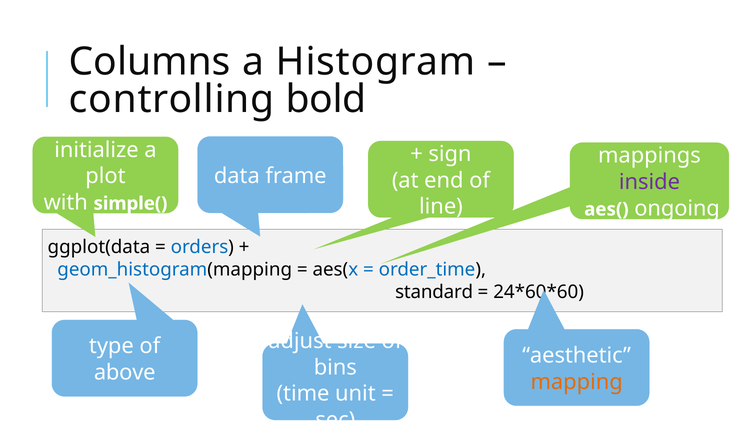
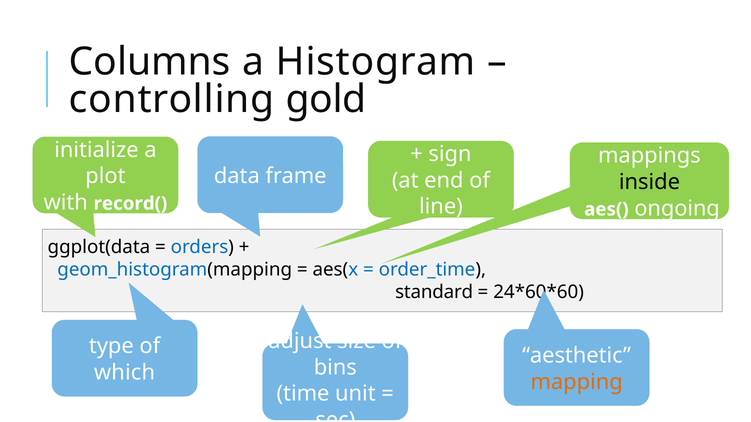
bold: bold -> gold (326, 99)
inside colour: purple -> black (649, 182)
simple(: simple( -> record( (130, 204)
above: above -> which (125, 373)
